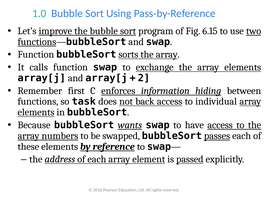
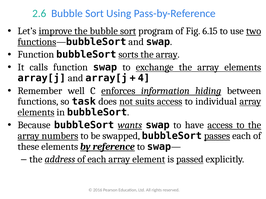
1.0: 1.0 -> 2.6 (39, 13)
2: 2 -> 4 (144, 78)
first: first -> well (76, 91)
back: back -> suits (145, 102)
